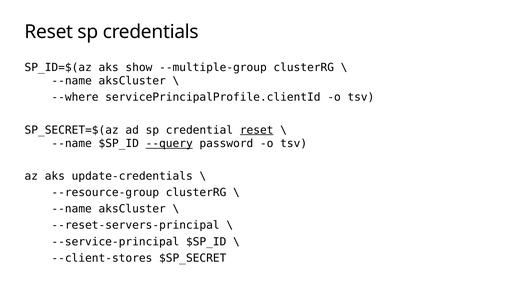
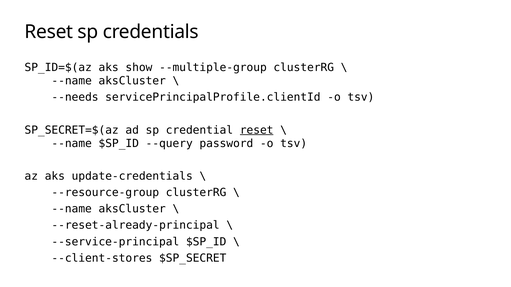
--where: --where -> --needs (75, 97)
--query underline: present -> none (169, 144)
--reset-servers-principal: --reset-servers-principal -> --reset-already-principal (136, 226)
